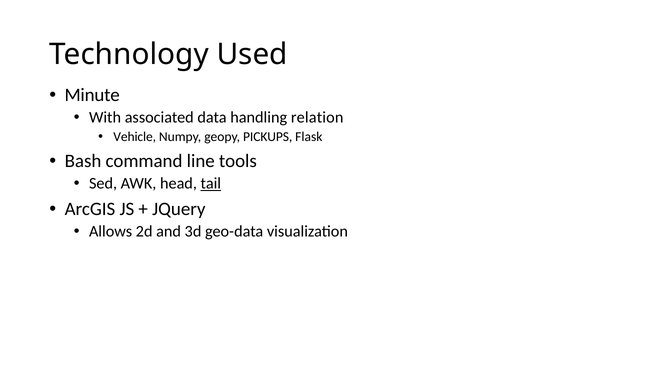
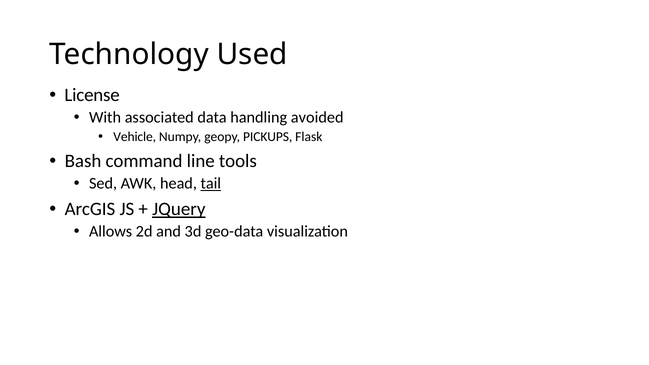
Minute: Minute -> License (92, 95)
relation: relation -> avoided (317, 117)
JQuery underline: none -> present (179, 209)
